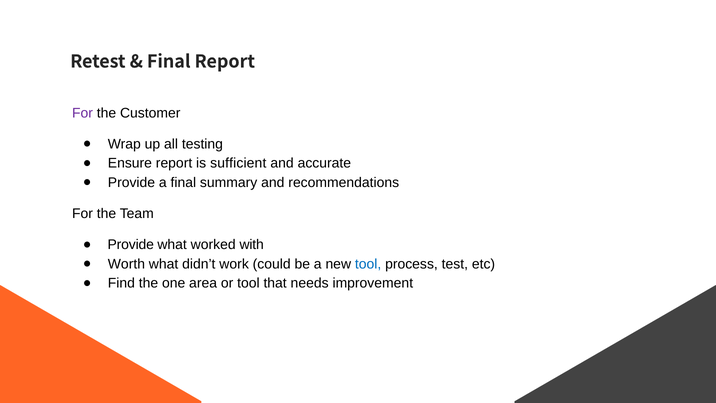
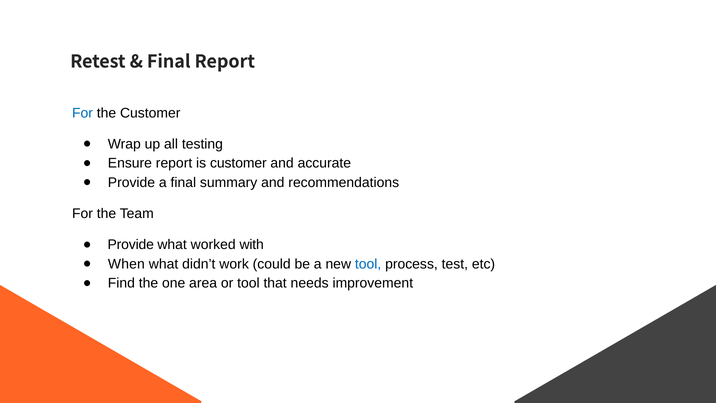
For colour: purple -> blue (82, 113)
is sufficient: sufficient -> customer (238, 163)
Worth: Worth -> When (126, 264)
